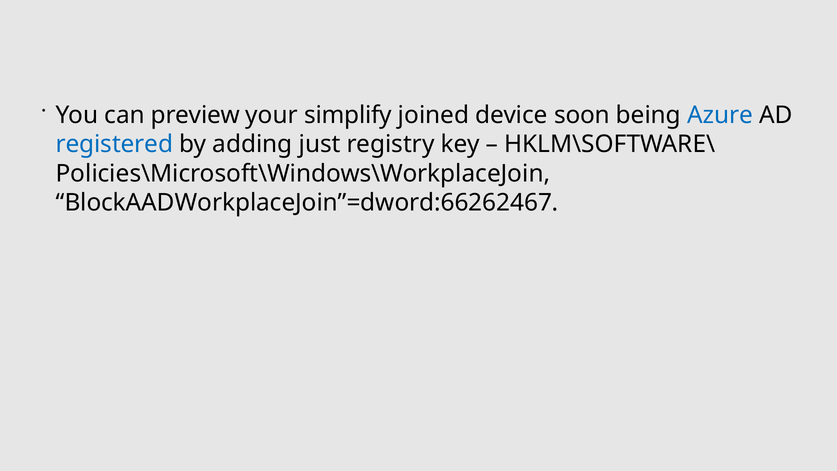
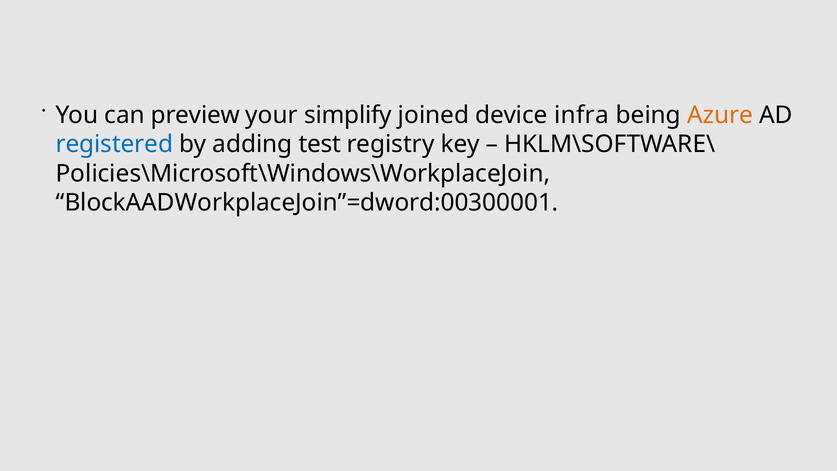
soon: soon -> infra (582, 115)
Azure colour: blue -> orange (720, 115)
just: just -> test (320, 144)
BlockAADWorkplaceJoin”=dword:66262467: BlockAADWorkplaceJoin”=dword:66262467 -> BlockAADWorkplaceJoin”=dword:00300001 (307, 203)
